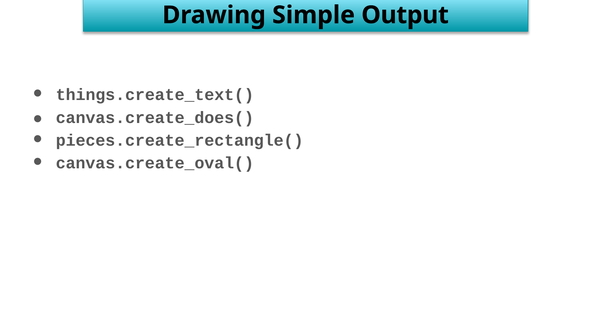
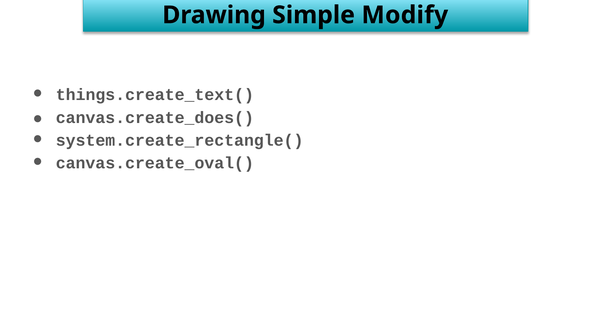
Output: Output -> Modify (405, 15)
pieces.create_rectangle(: pieces.create_rectangle( -> system.create_rectangle( (180, 140)
